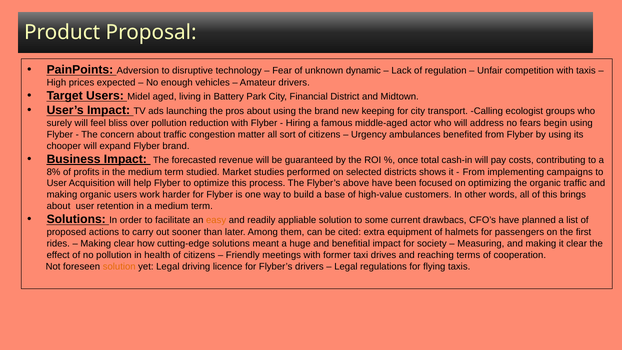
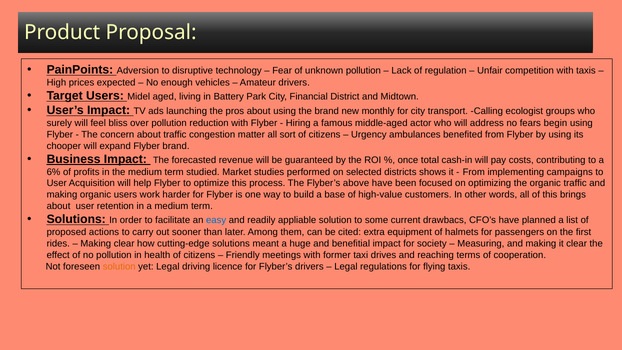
unknown dynamic: dynamic -> pollution (363, 71)
keeping: keeping -> monthly (378, 111)
8%: 8% -> 6% (54, 172)
easy colour: orange -> blue (216, 220)
